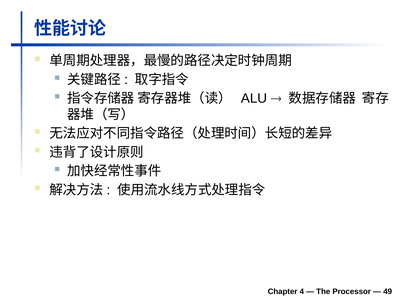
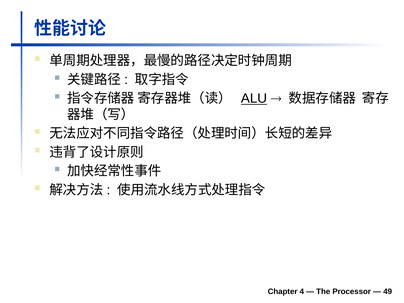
ALU underline: none -> present (254, 98)
